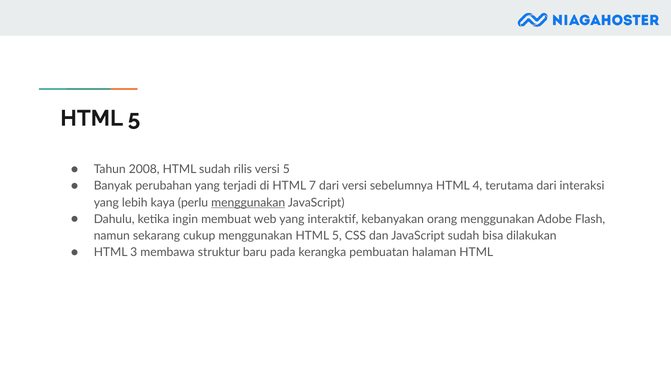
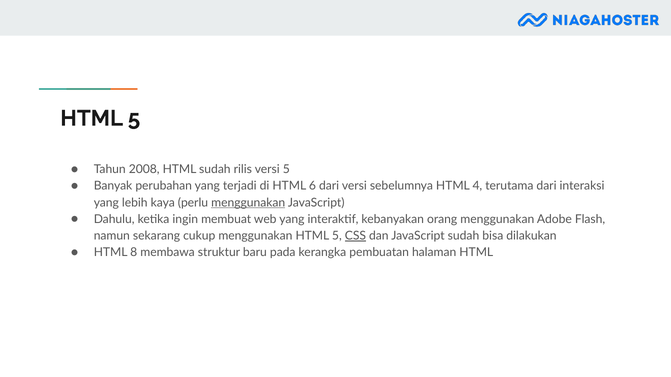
7: 7 -> 6 (312, 186)
CSS underline: none -> present (355, 236)
3: 3 -> 8 (134, 253)
